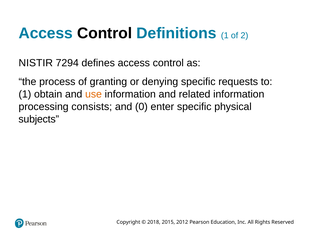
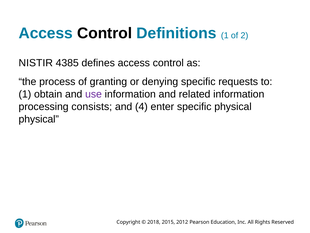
7294: 7294 -> 4385 (67, 63)
use colour: orange -> purple (94, 94)
0: 0 -> 4 (141, 106)
subjects: subjects -> physical (39, 119)
